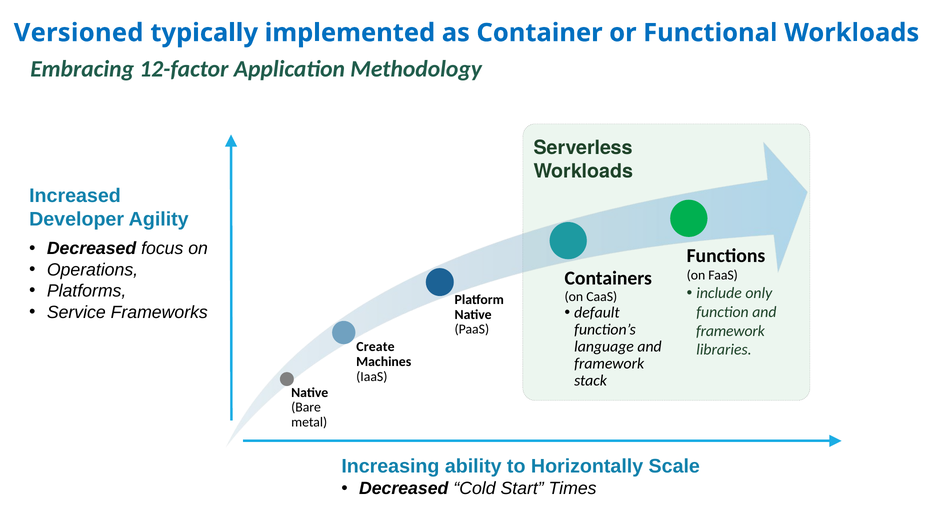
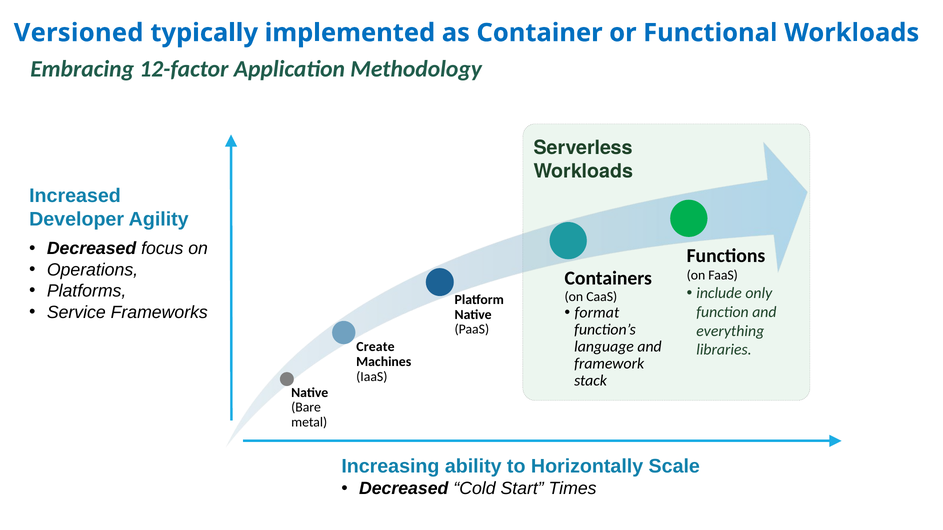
default: default -> format (597, 313)
framework: framework -> everything (730, 331)
